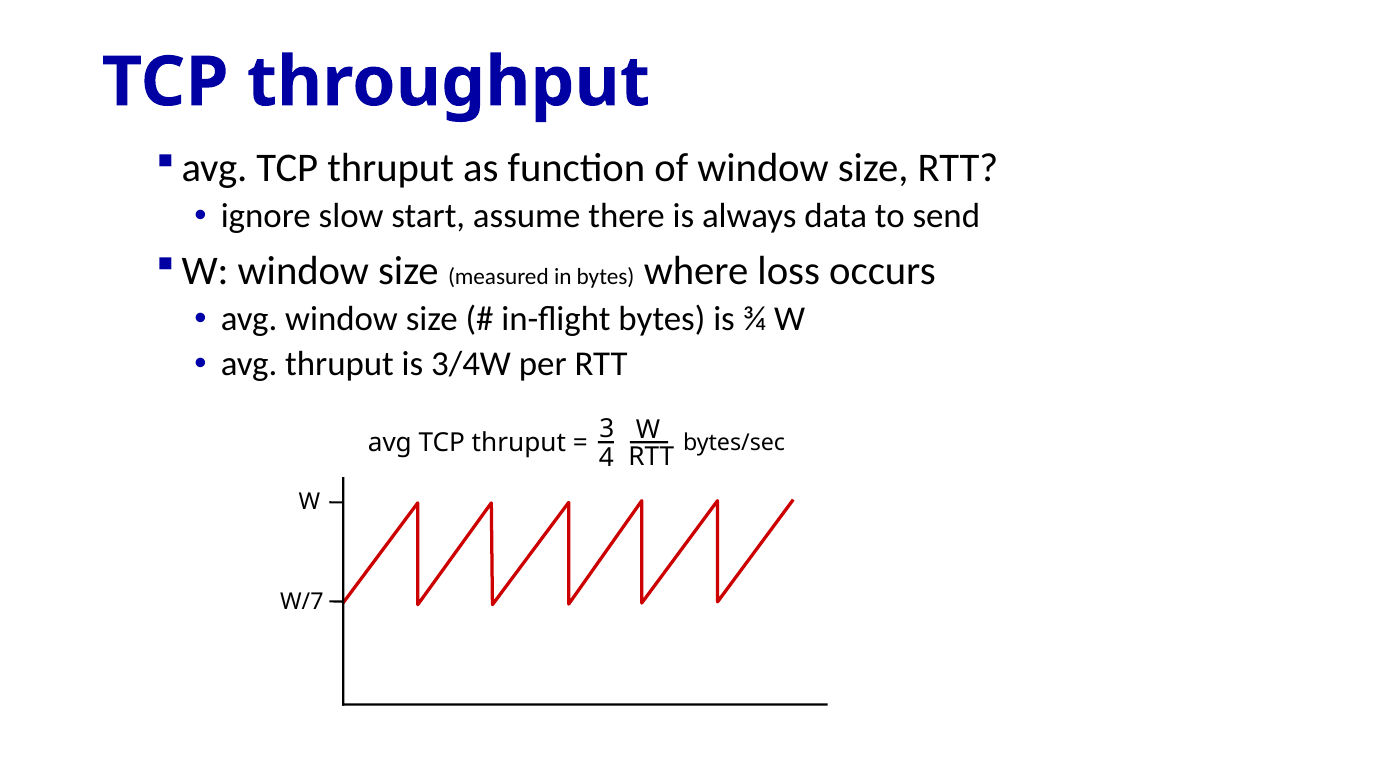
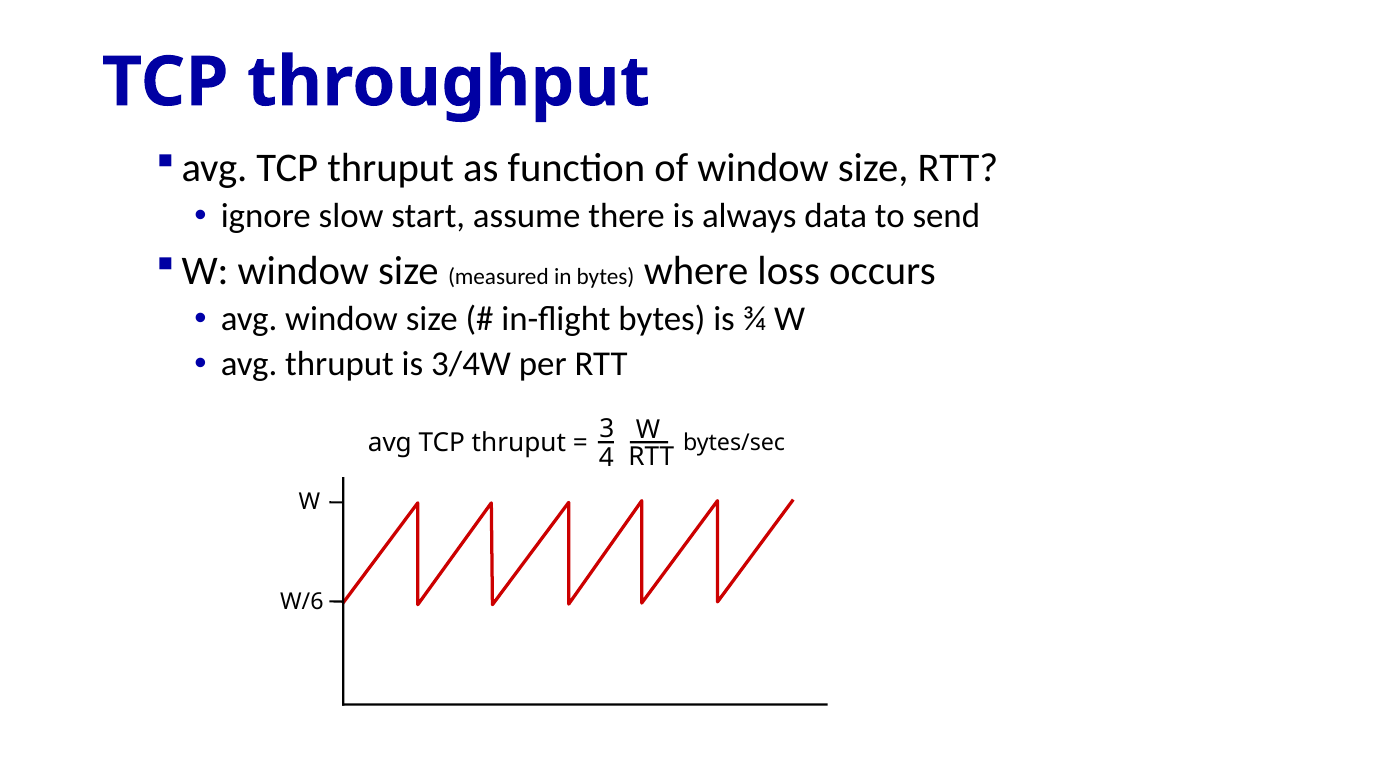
W/7: W/7 -> W/6 (302, 603)
